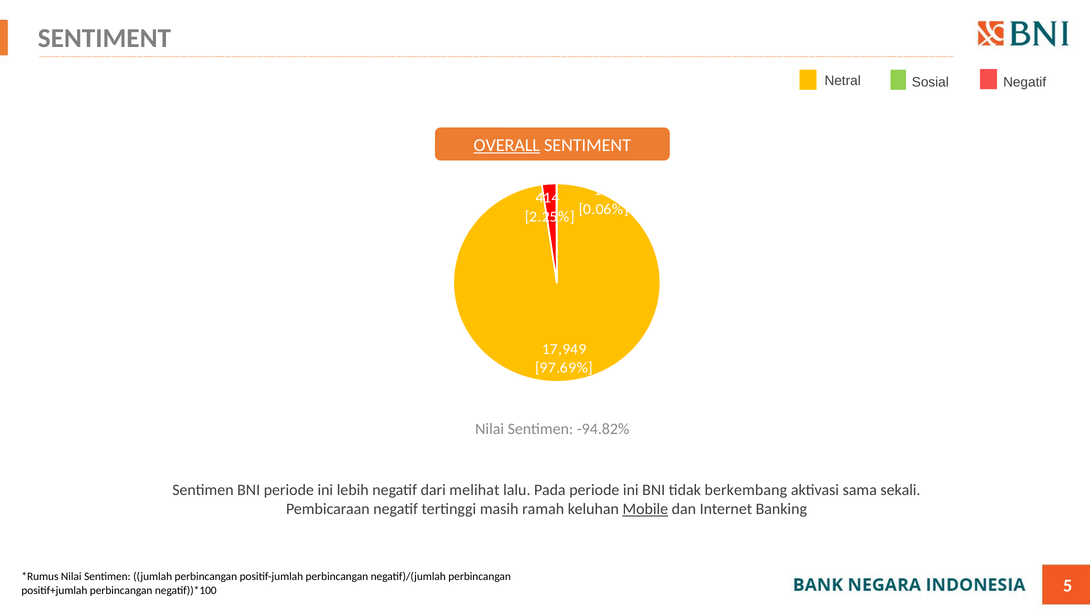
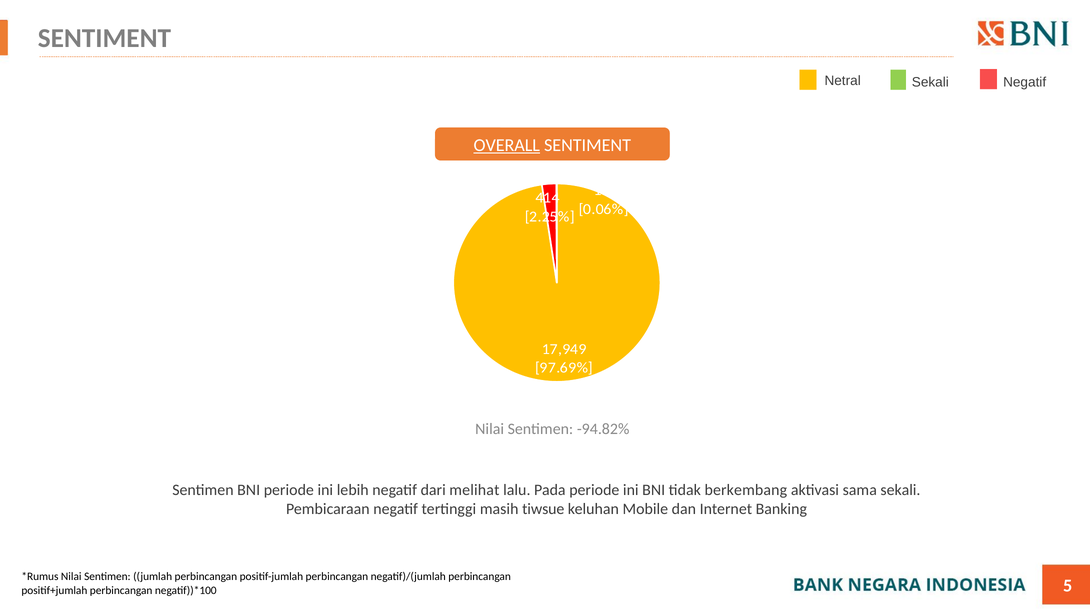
Netral Sosial: Sosial -> Sekali (930, 82)
ramah: ramah -> tiwsue (543, 509)
Mobile underline: present -> none (645, 509)
